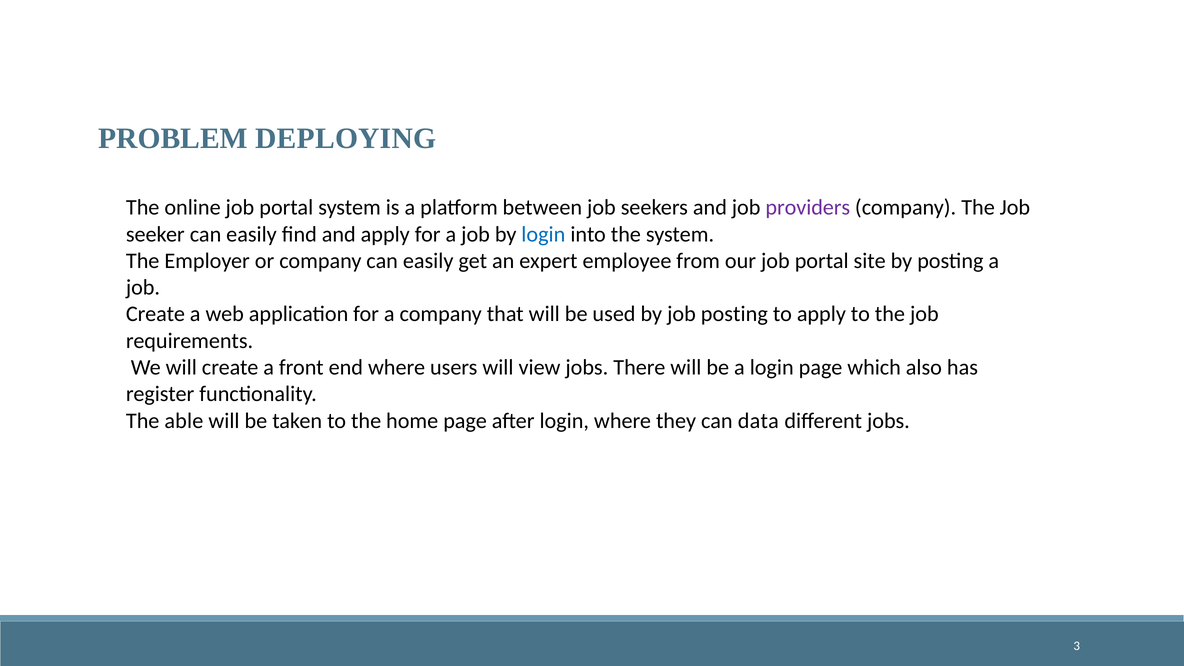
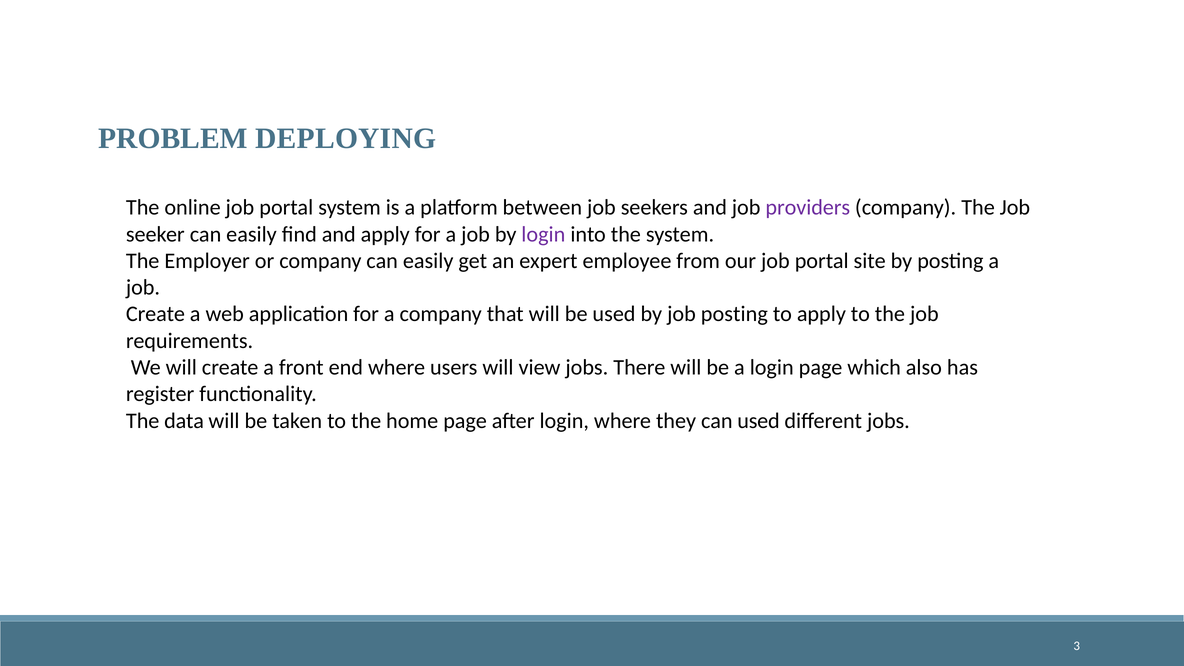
login colour: blue -> purple (543, 234)
able: able -> data (184, 421)
can data: data -> used (759, 421)
